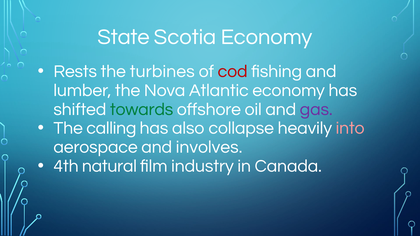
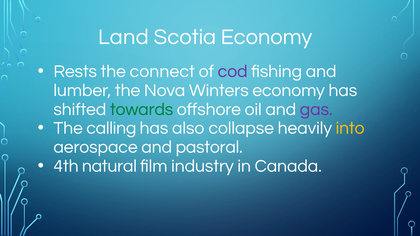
State: State -> Land (123, 37)
turbines: turbines -> connect (162, 72)
cod colour: red -> purple (233, 72)
Atlantic: Atlantic -> Winters (219, 91)
into colour: pink -> yellow (350, 128)
involves: involves -> pastoral (209, 147)
